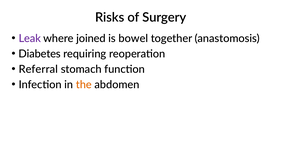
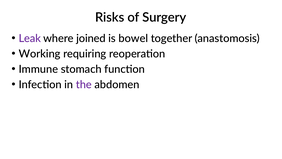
Diabetes: Diabetes -> Working (40, 54)
Referral: Referral -> Immune (38, 69)
the colour: orange -> purple (84, 84)
